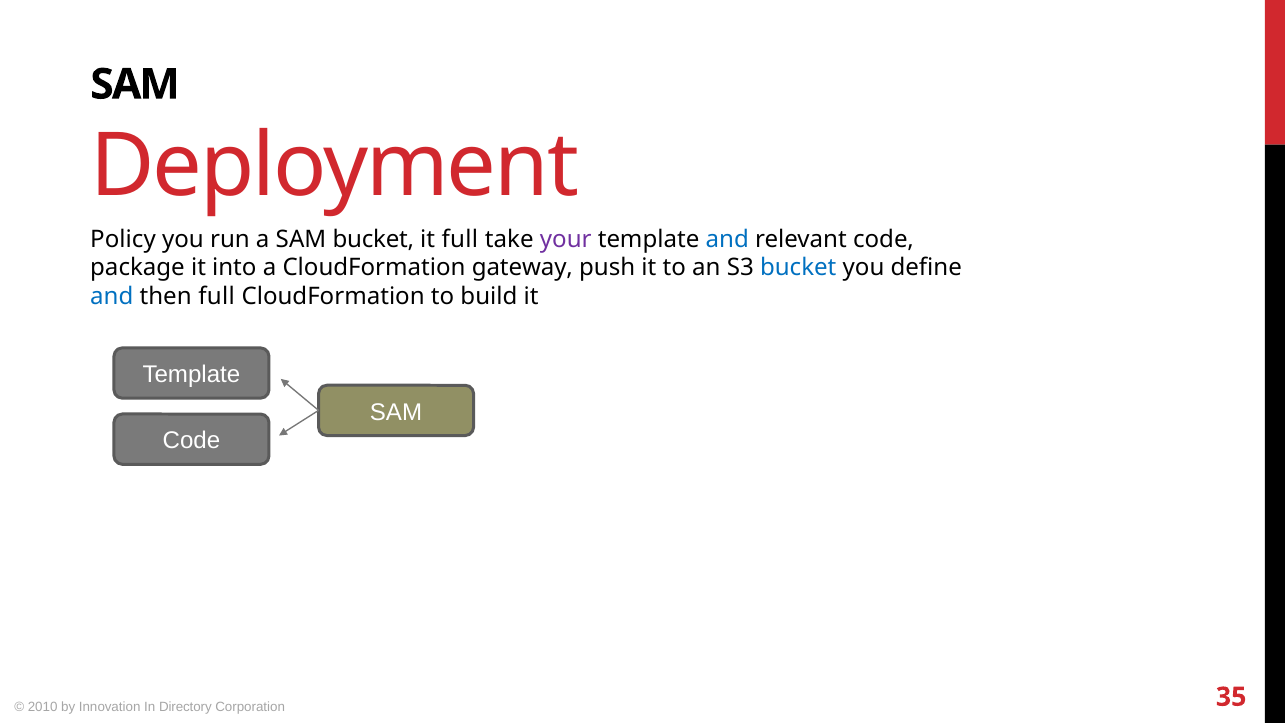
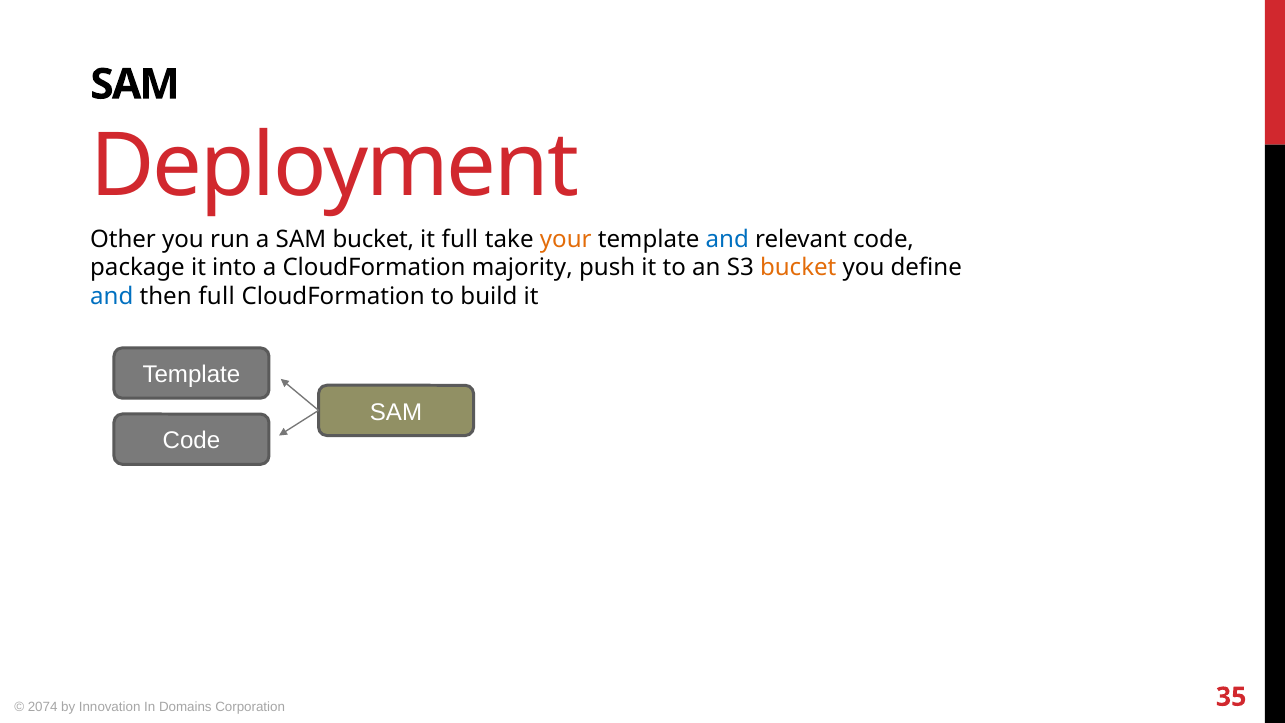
Policy: Policy -> Other (123, 239)
your colour: purple -> orange (566, 239)
gateway: gateway -> majority (522, 268)
bucket colour: blue -> orange (798, 268)
2010: 2010 -> 2074 (43, 707)
Directory: Directory -> Domains (185, 707)
